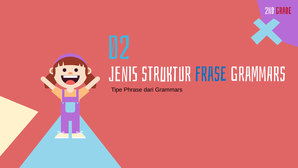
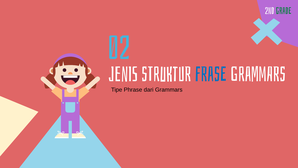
grade colour: red -> green (284, 11)
